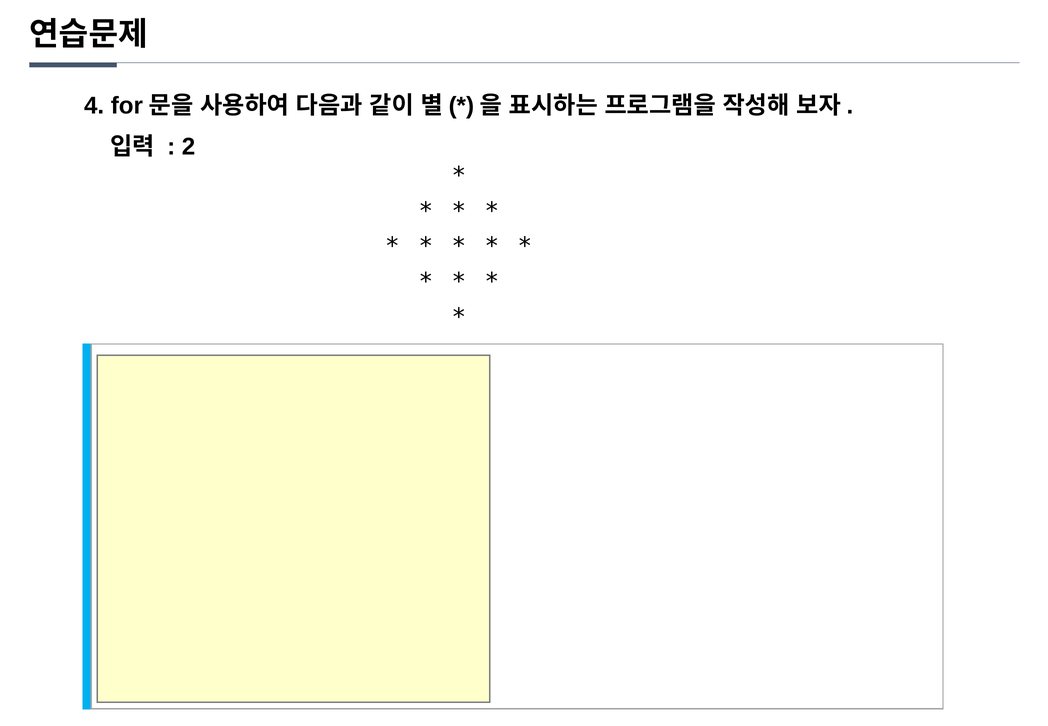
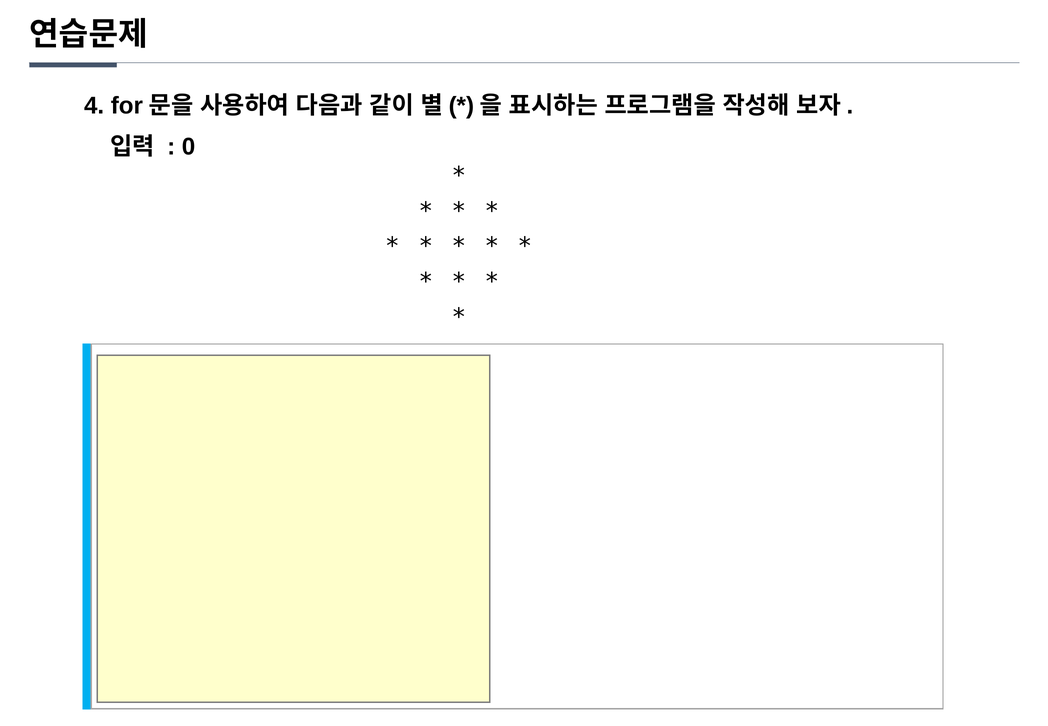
2: 2 -> 0 (189, 147)
